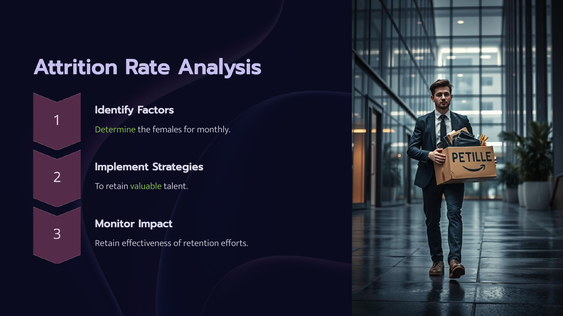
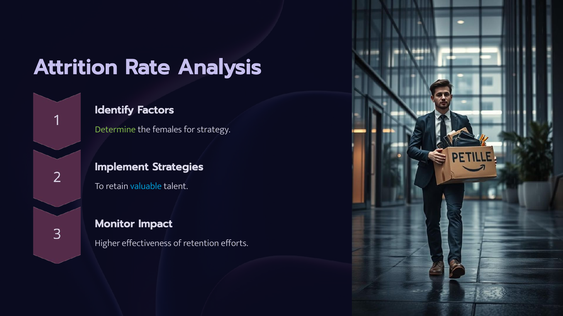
monthly: monthly -> strategy (214, 130)
valuable colour: light green -> light blue (146, 187)
Retain: Retain -> Higher (107, 244)
